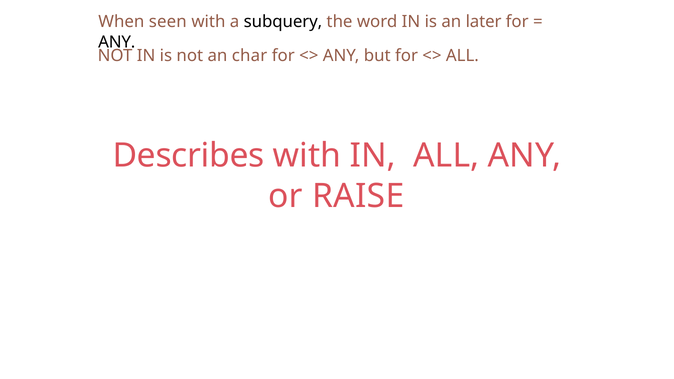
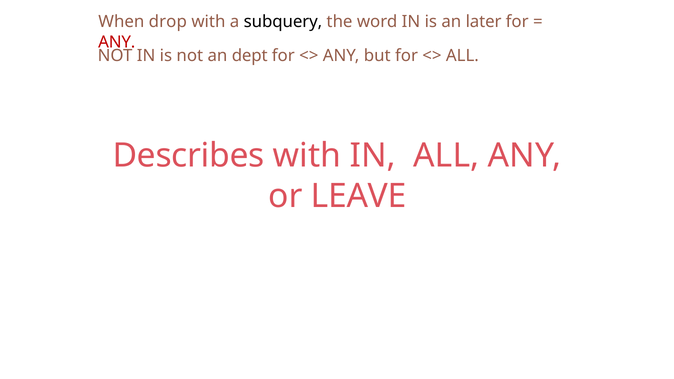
seen: seen -> drop (168, 22)
ANY colour: black -> red (117, 42)
char: char -> dept (250, 56)
RAISE: RAISE -> LEAVE (359, 196)
